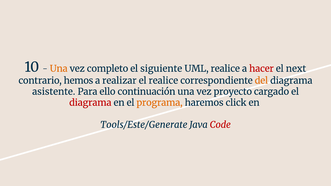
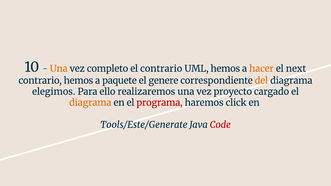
el siguiente: siguiente -> contrario (161, 69)
UML realice: realice -> hemos (225, 69)
hacer colour: red -> orange (261, 69)
realizar: realizar -> paquete (119, 81)
el realice: realice -> genere (163, 81)
asistente: asistente -> elegimos (54, 92)
continuación: continuación -> realizaremos (146, 92)
diagrama colour: red -> orange (90, 103)
programa colour: orange -> red (160, 103)
